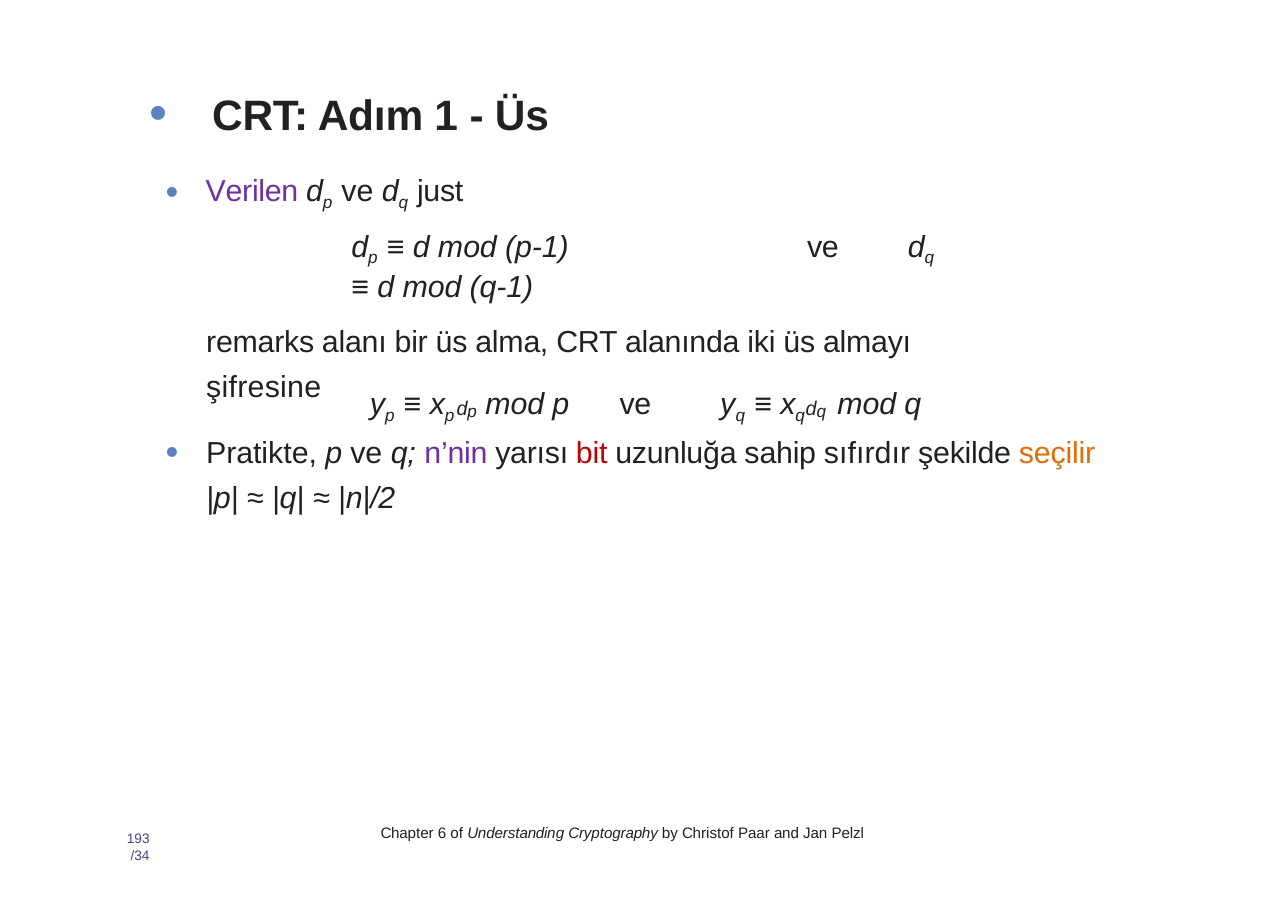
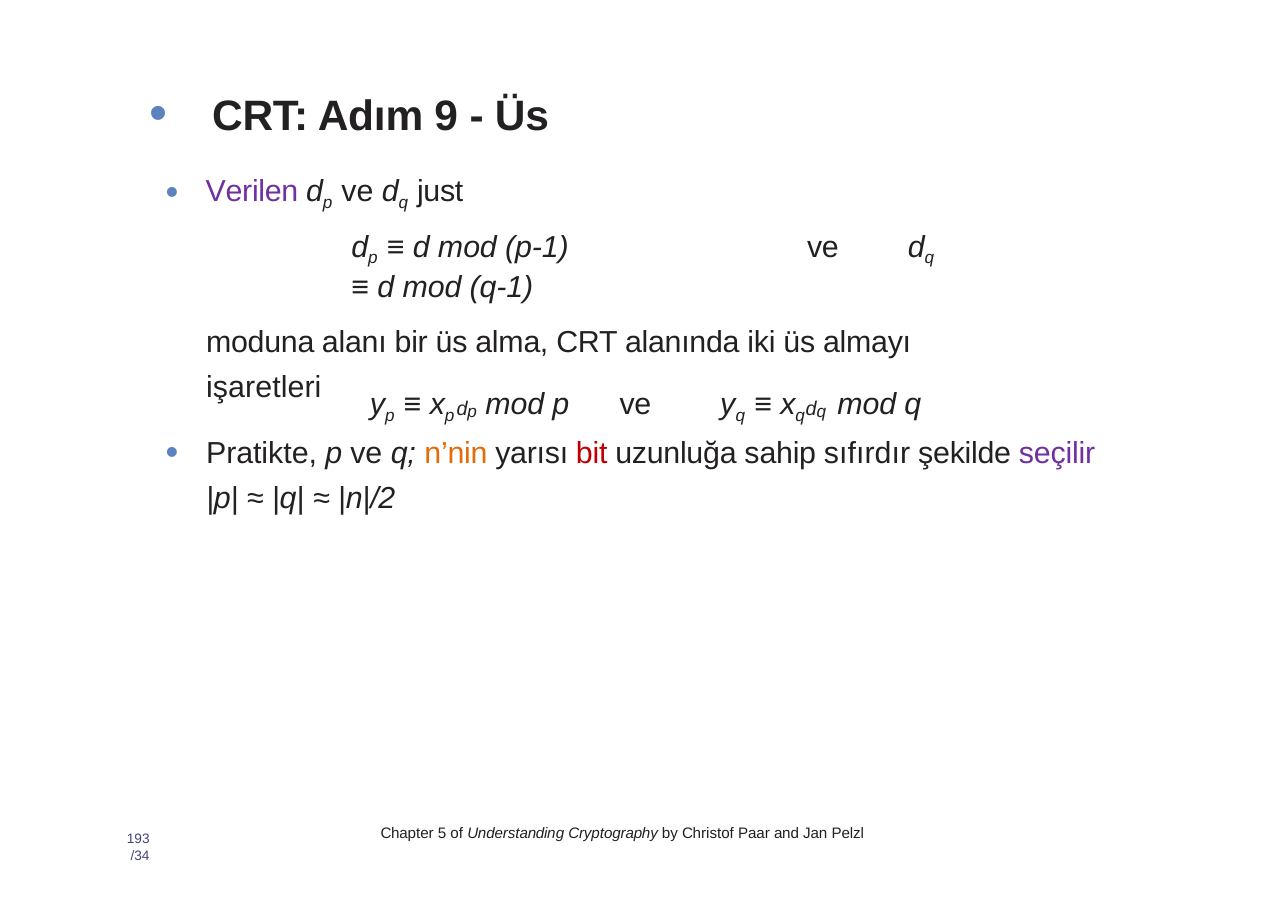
1: 1 -> 9 (446, 117)
remarks: remarks -> moduna (260, 342)
şifresine: şifresine -> işaretleri (264, 388)
n’nin colour: purple -> orange (456, 453)
seçilir colour: orange -> purple (1057, 453)
6: 6 -> 5 (442, 833)
